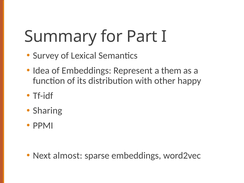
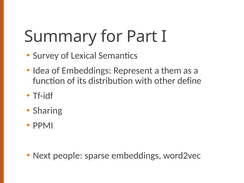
happy: happy -> define (189, 81)
almost: almost -> people (68, 156)
